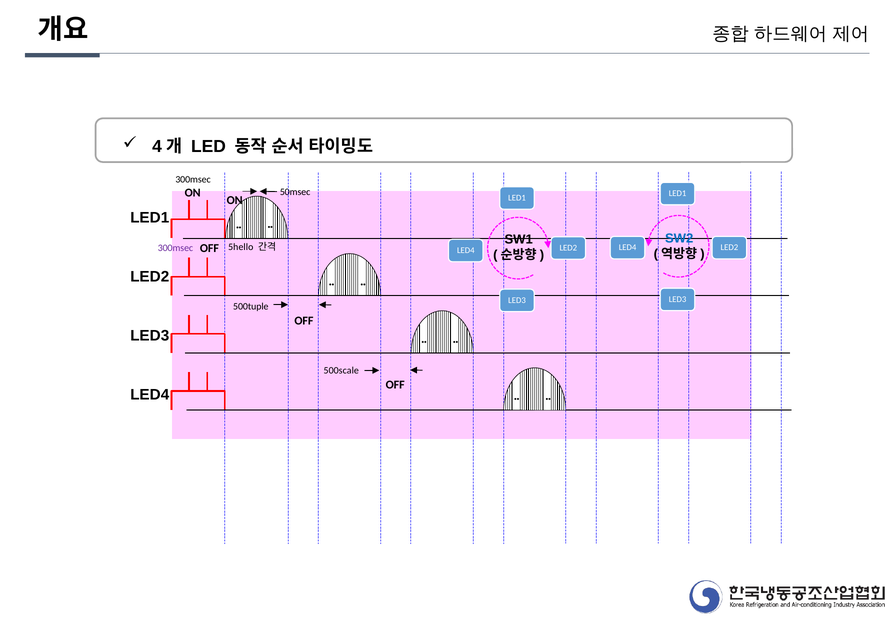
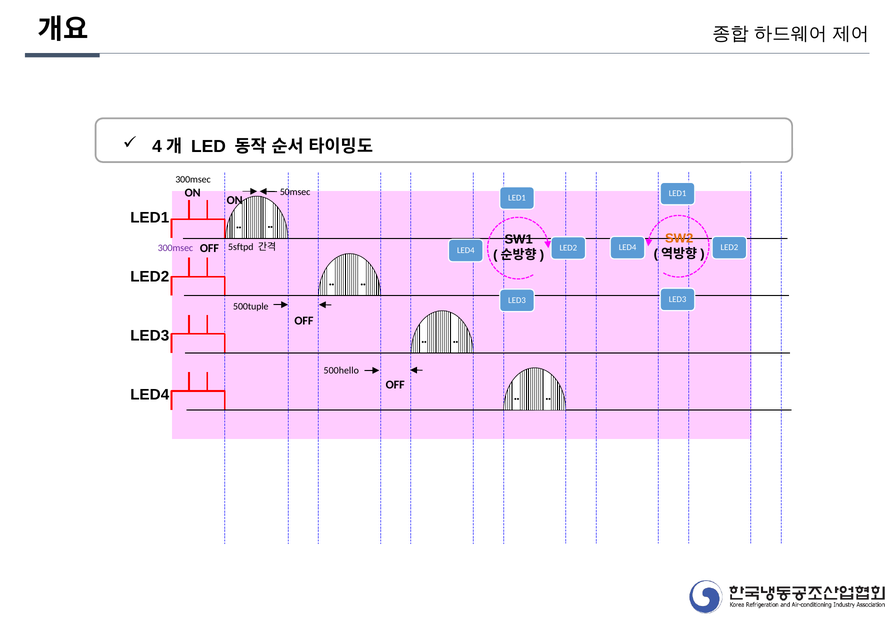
SW2 colour: blue -> orange (679, 238)
5hello: 5hello -> 5sftpd (241, 247)
500scale: 500scale -> 500hello (341, 371)
